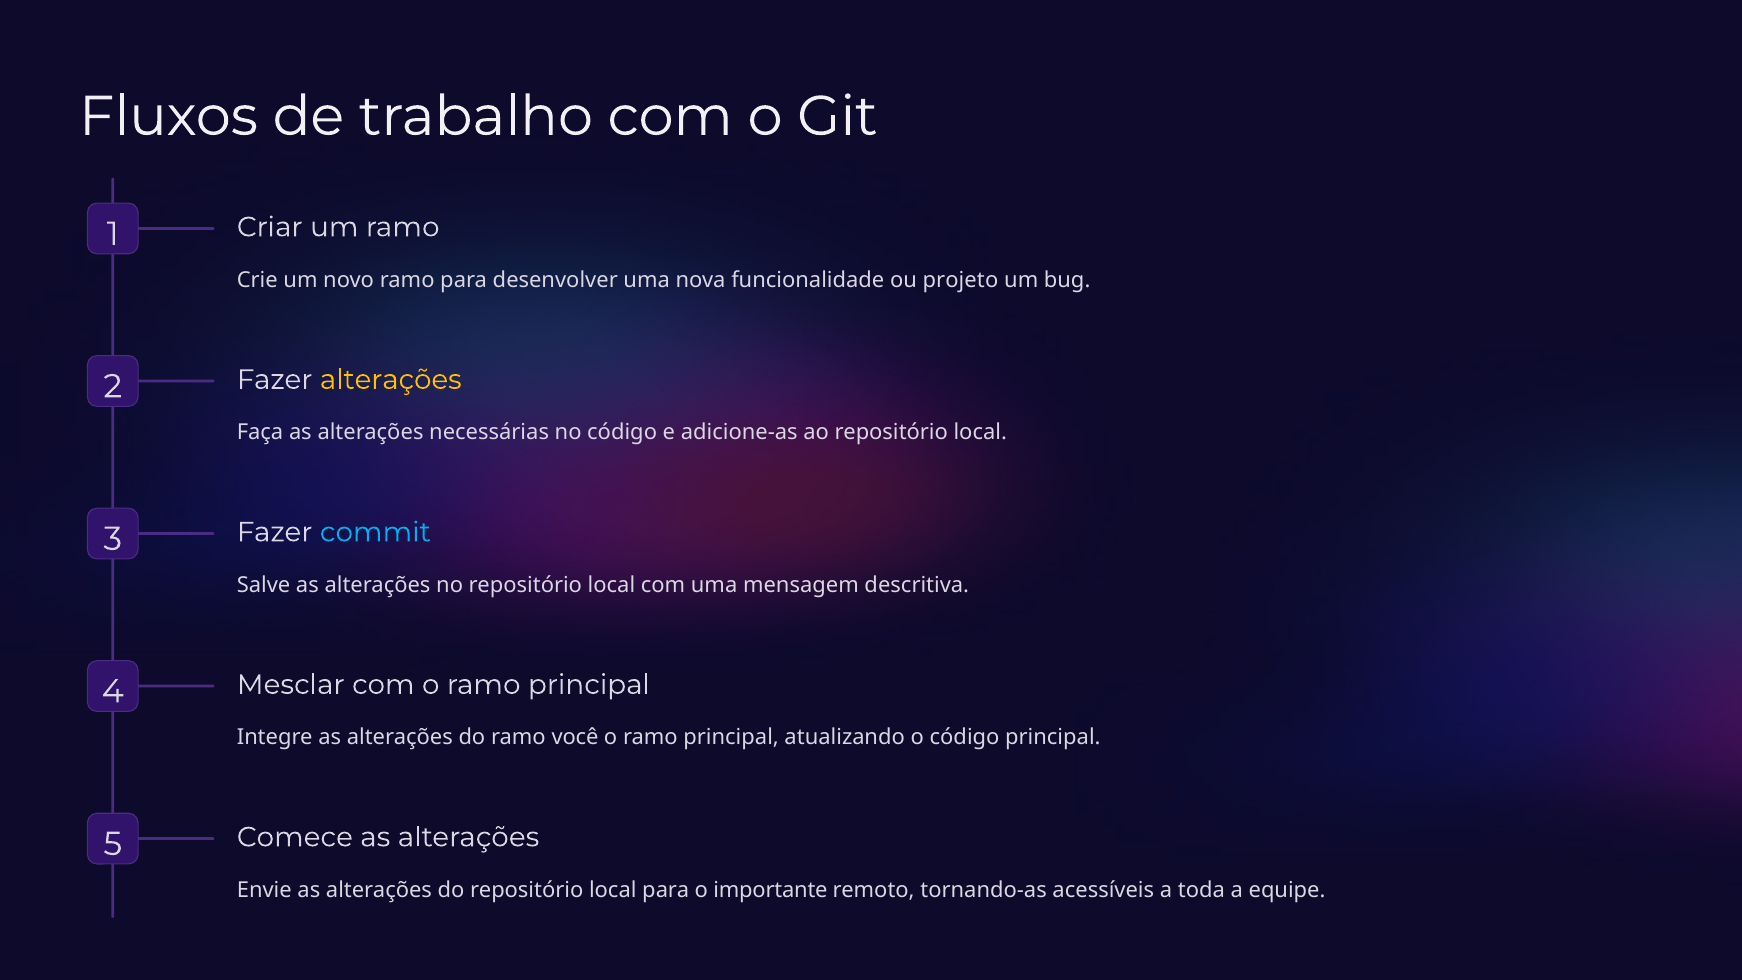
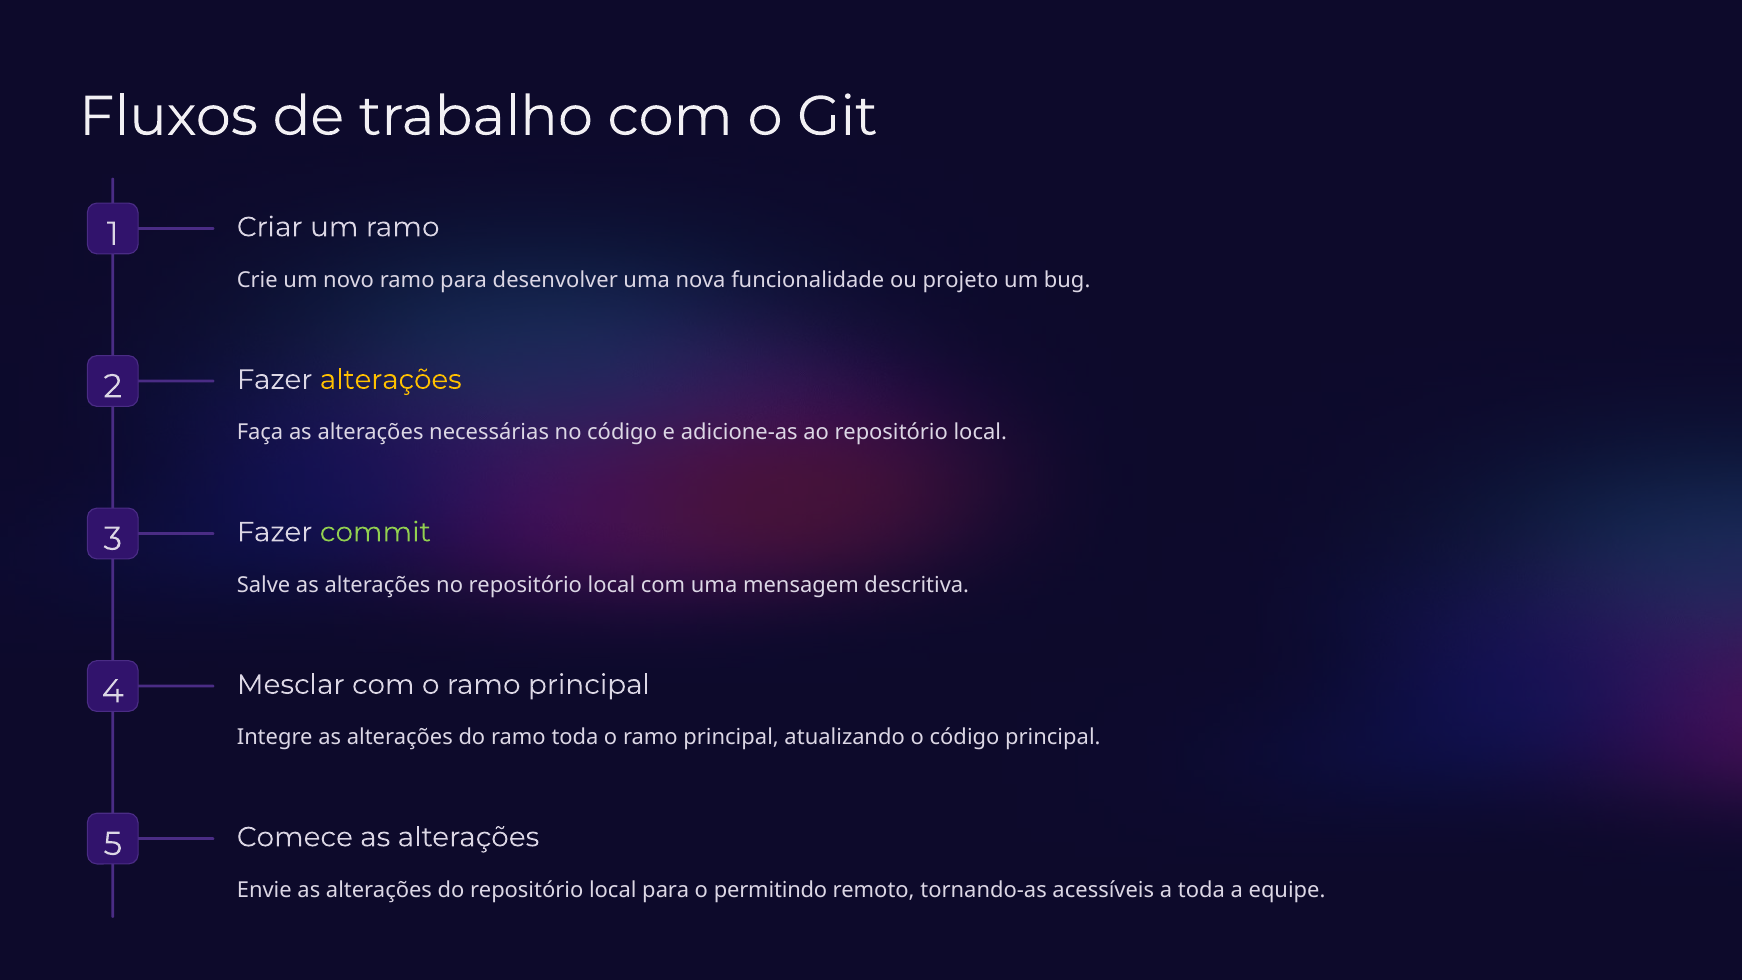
commit colour: light blue -> light green (375, 532)
ramo você: você -> toda (575, 738)
importante: importante -> permitindo (771, 890)
